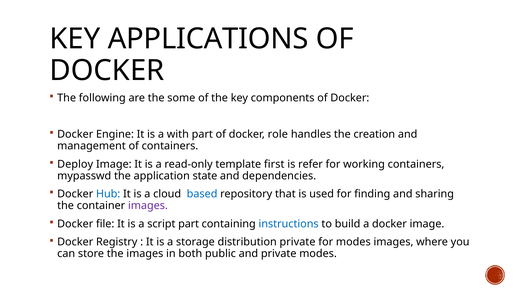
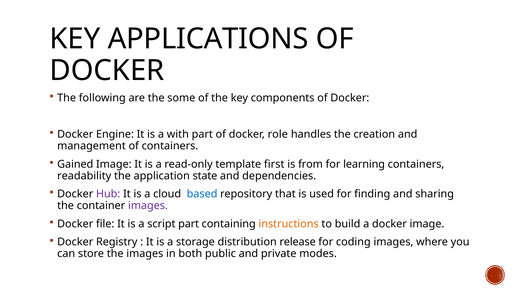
Deploy: Deploy -> Gained (75, 164)
refer: refer -> from (311, 164)
working: working -> learning (364, 164)
mypasswd: mypasswd -> readability (84, 176)
Hub colour: blue -> purple (108, 194)
instructions colour: blue -> orange (289, 224)
distribution private: private -> release (298, 242)
for modes: modes -> coding (353, 242)
